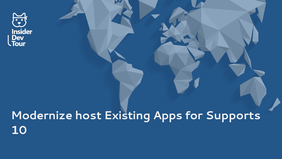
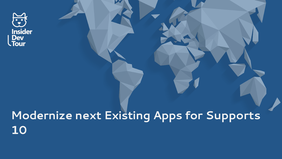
host: host -> next (88, 115)
